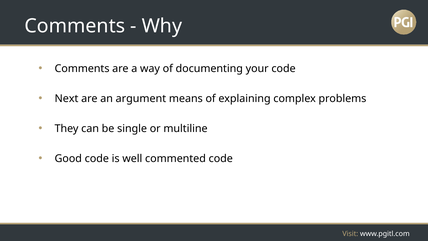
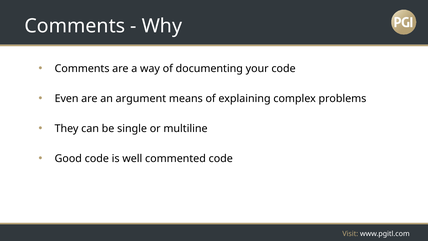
Next: Next -> Even (67, 98)
